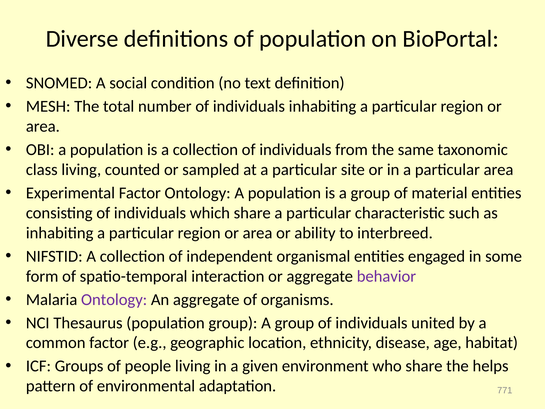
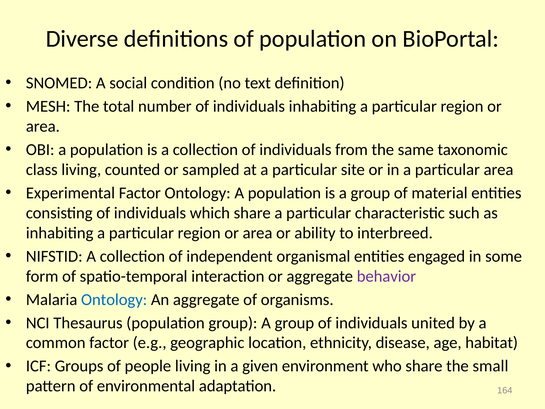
Ontology colour: purple -> blue (114, 299)
helps: helps -> small (490, 366)
771: 771 -> 164 (505, 390)
